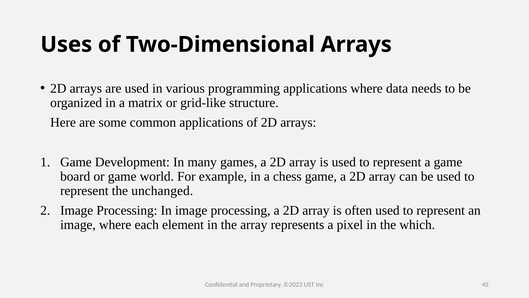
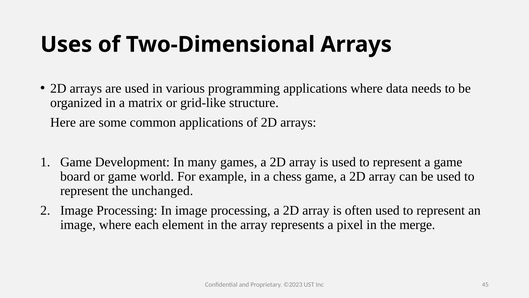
which: which -> merge (417, 225)
